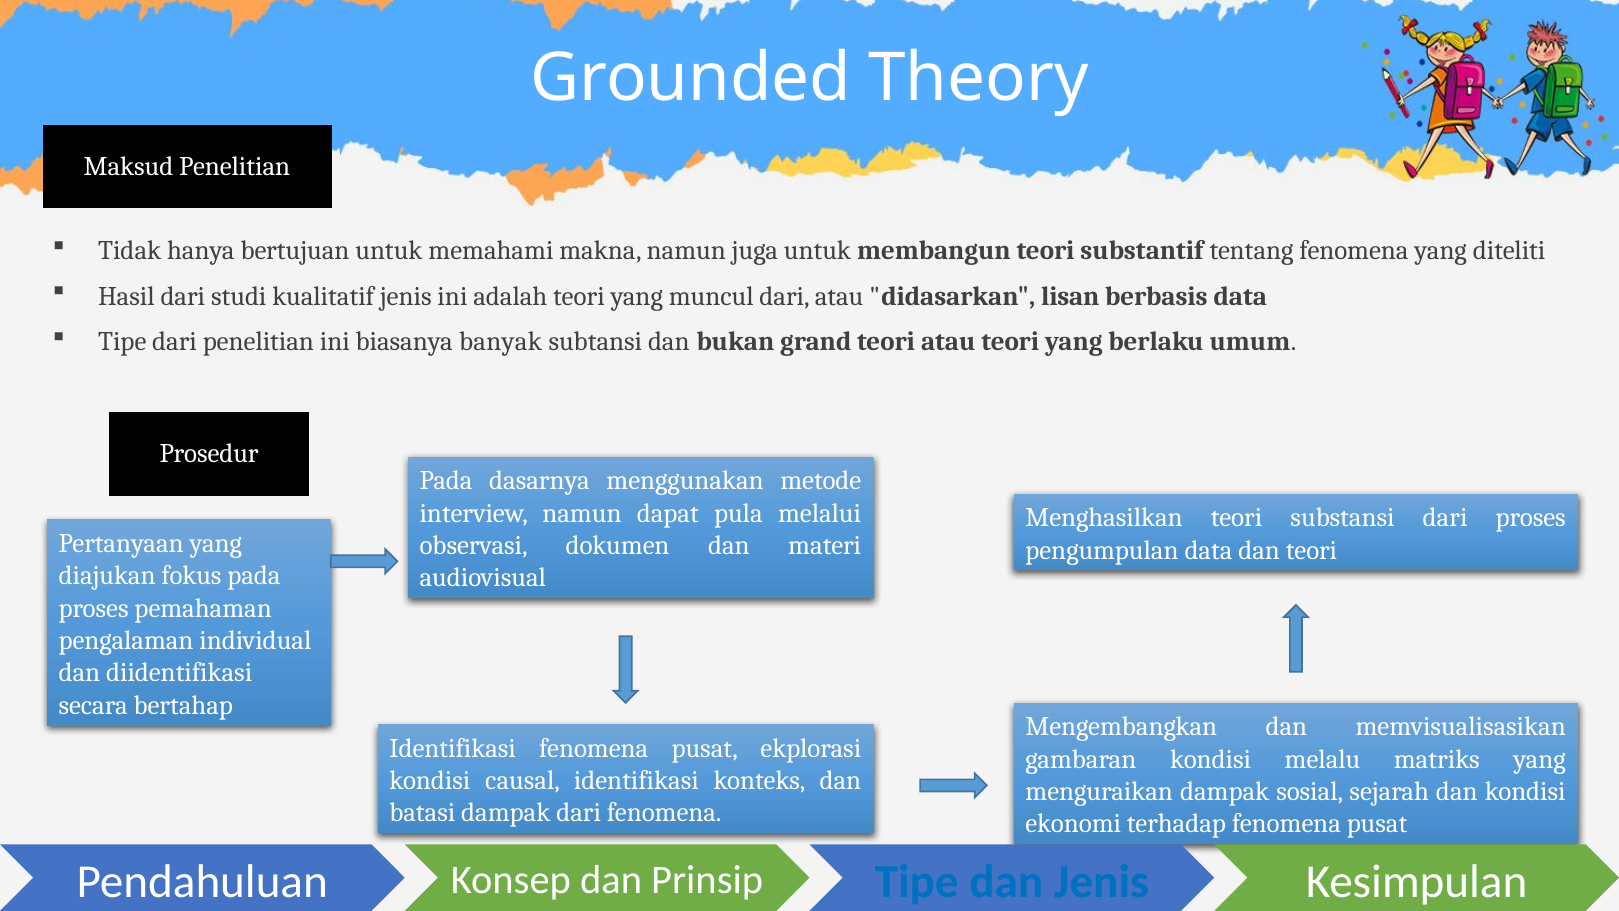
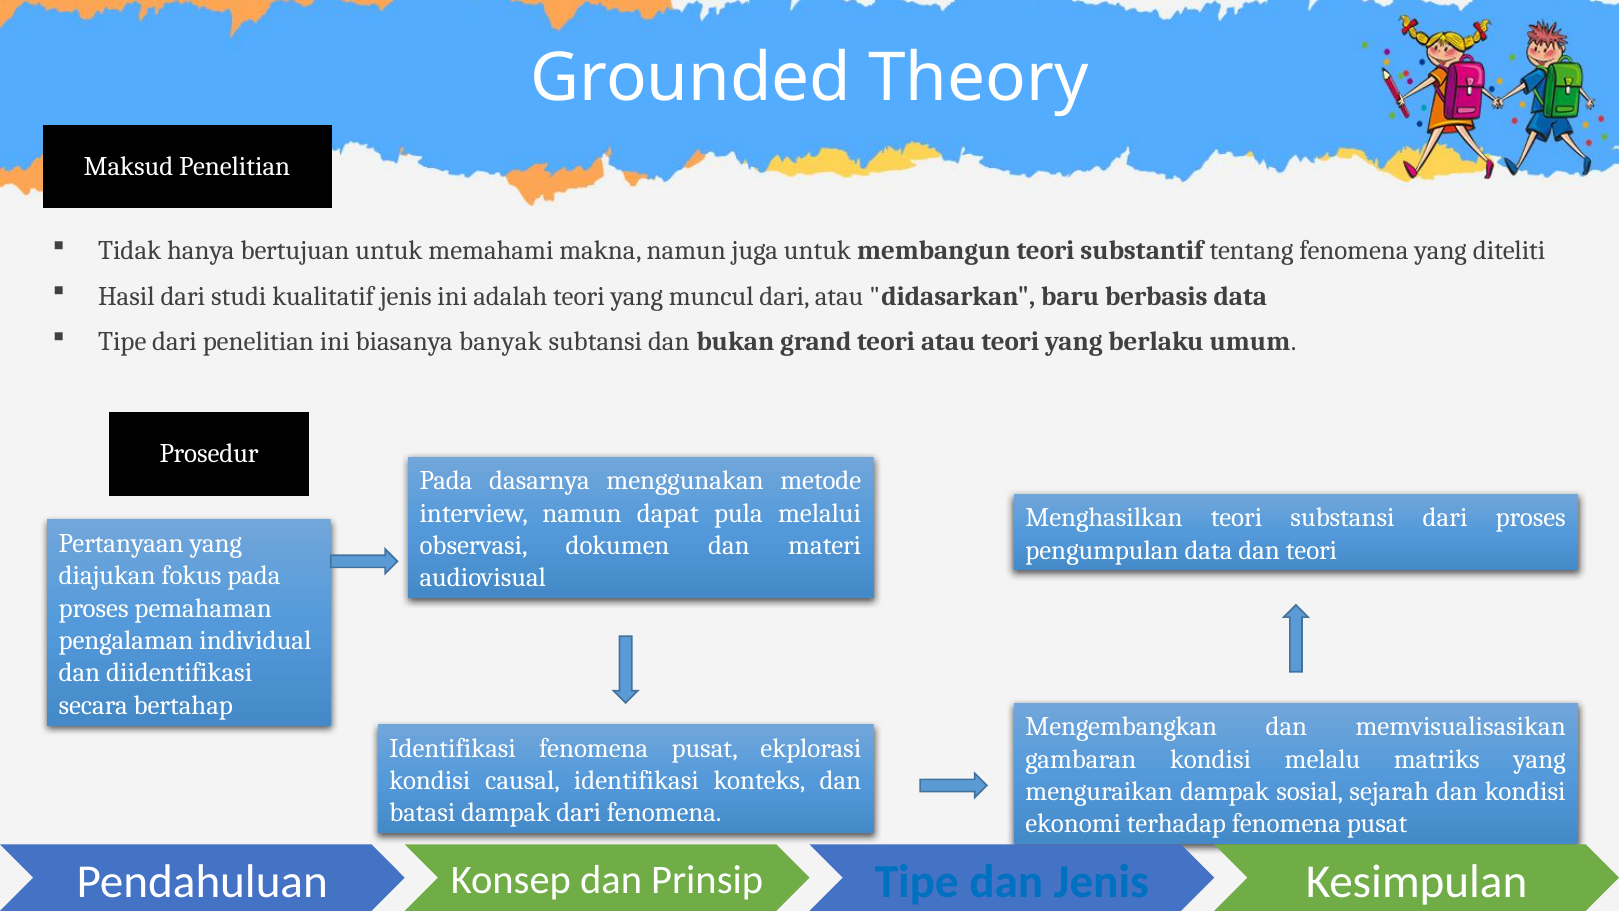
lisan: lisan -> baru (1070, 296)
